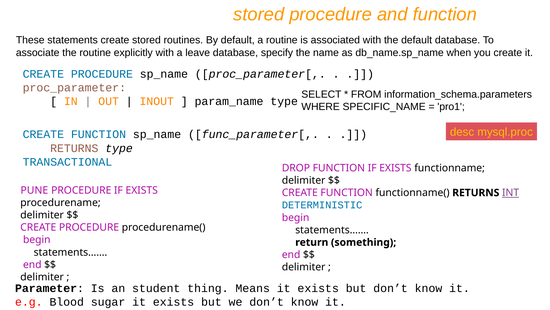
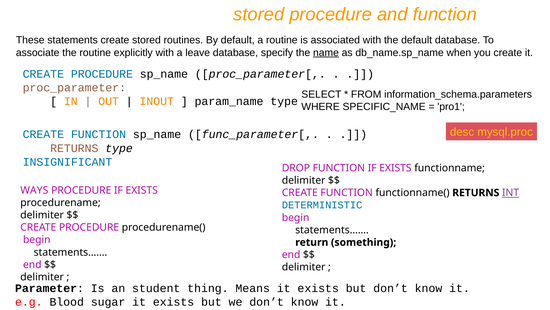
name underline: none -> present (326, 53)
TRANSACTIONAL: TRANSACTIONAL -> INSIGNIFICANT (67, 162)
PUNE: PUNE -> WAYS (34, 190)
